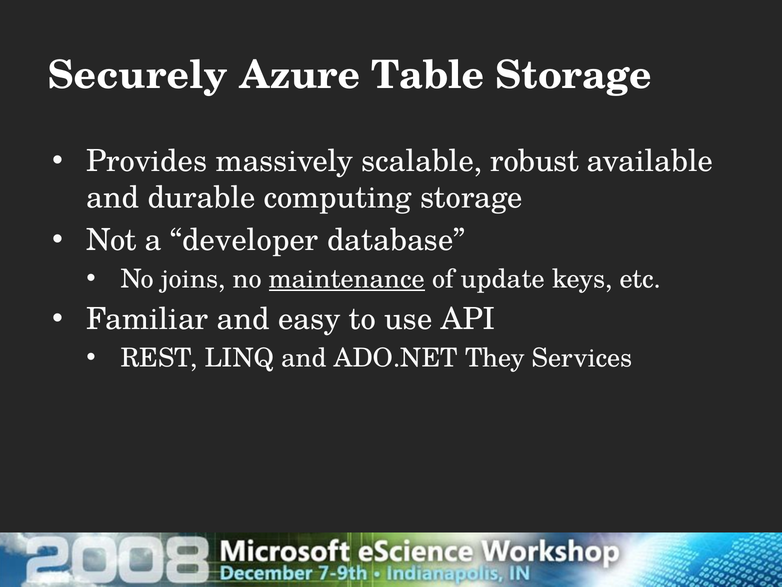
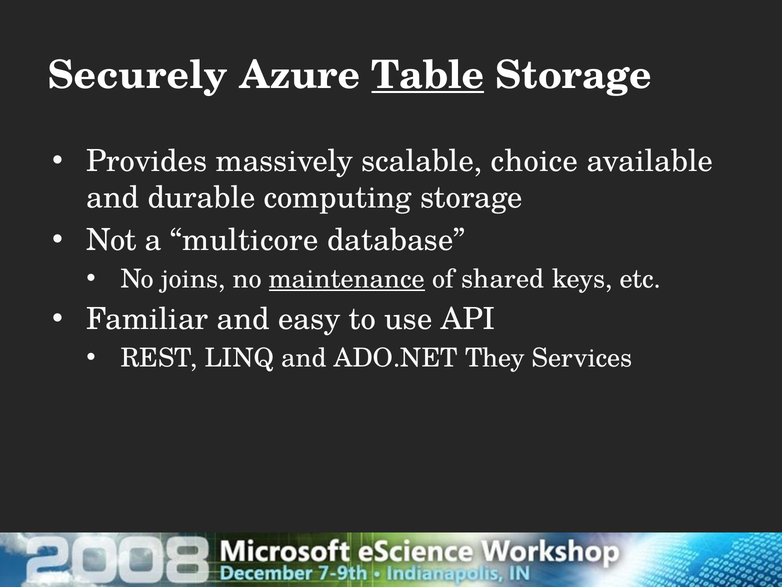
Table underline: none -> present (428, 75)
robust: robust -> choice (534, 161)
developer: developer -> multicore (244, 240)
update: update -> shared (503, 279)
